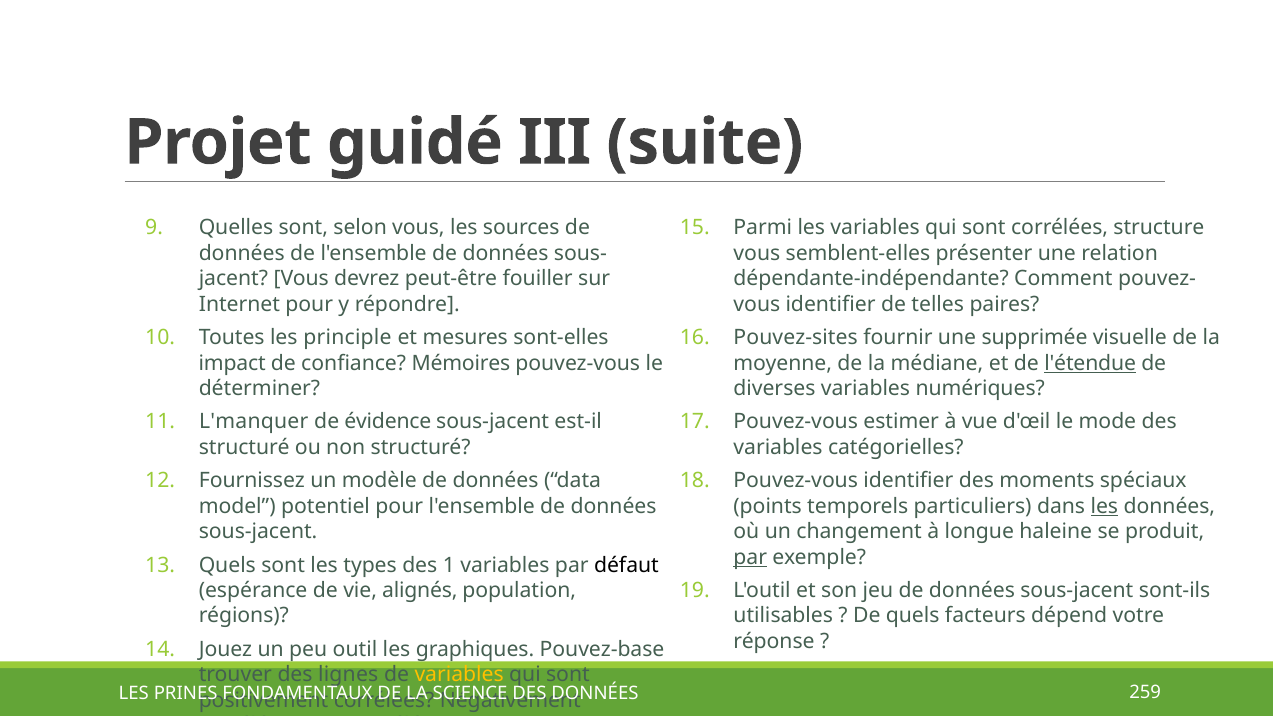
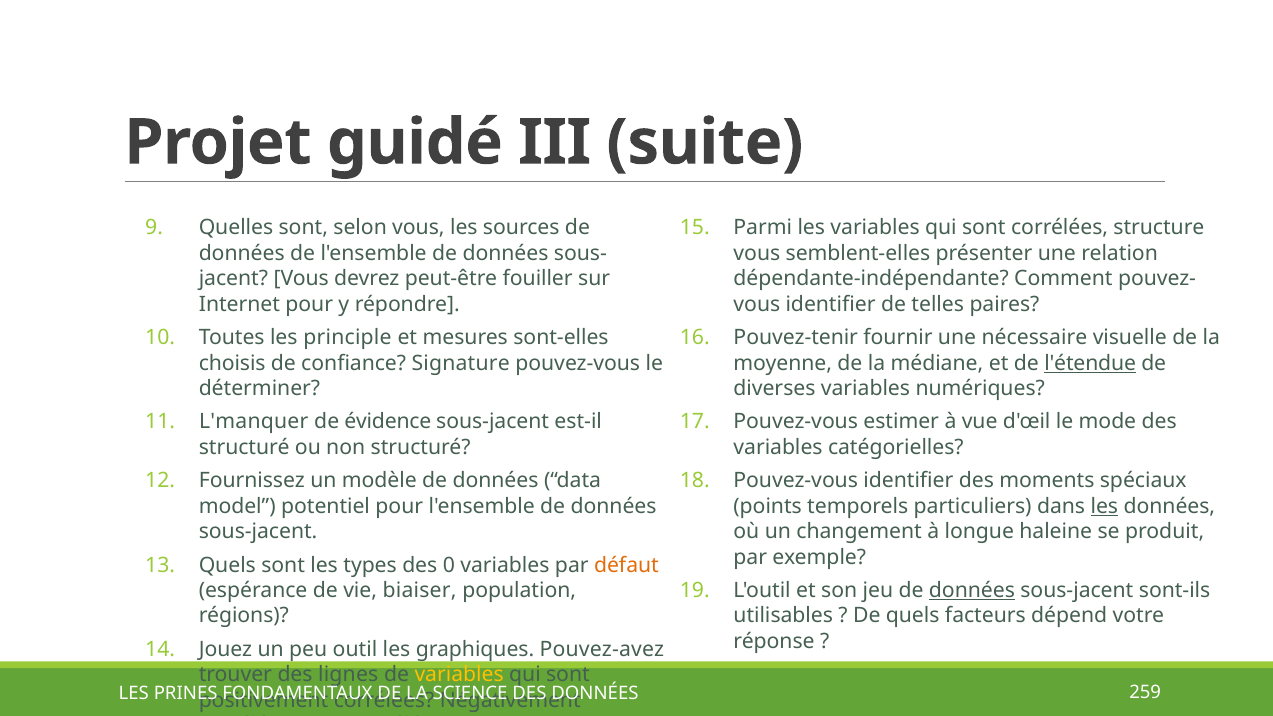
Pouvez-sites: Pouvez-sites -> Pouvez-tenir (796, 338)
supprimée: supprimée -> nécessaire (1034, 338)
impact: impact -> choisis (232, 363)
Mémoires: Mémoires -> Signature (461, 363)
par underline: present -> none (750, 557)
1: 1 -> 0 (449, 565)
défaut colour: black -> orange (626, 565)
alignés: alignés -> biaiser (420, 591)
données underline: none -> present (972, 591)
Pouvez-base: Pouvez-base -> Pouvez-avez (602, 649)
